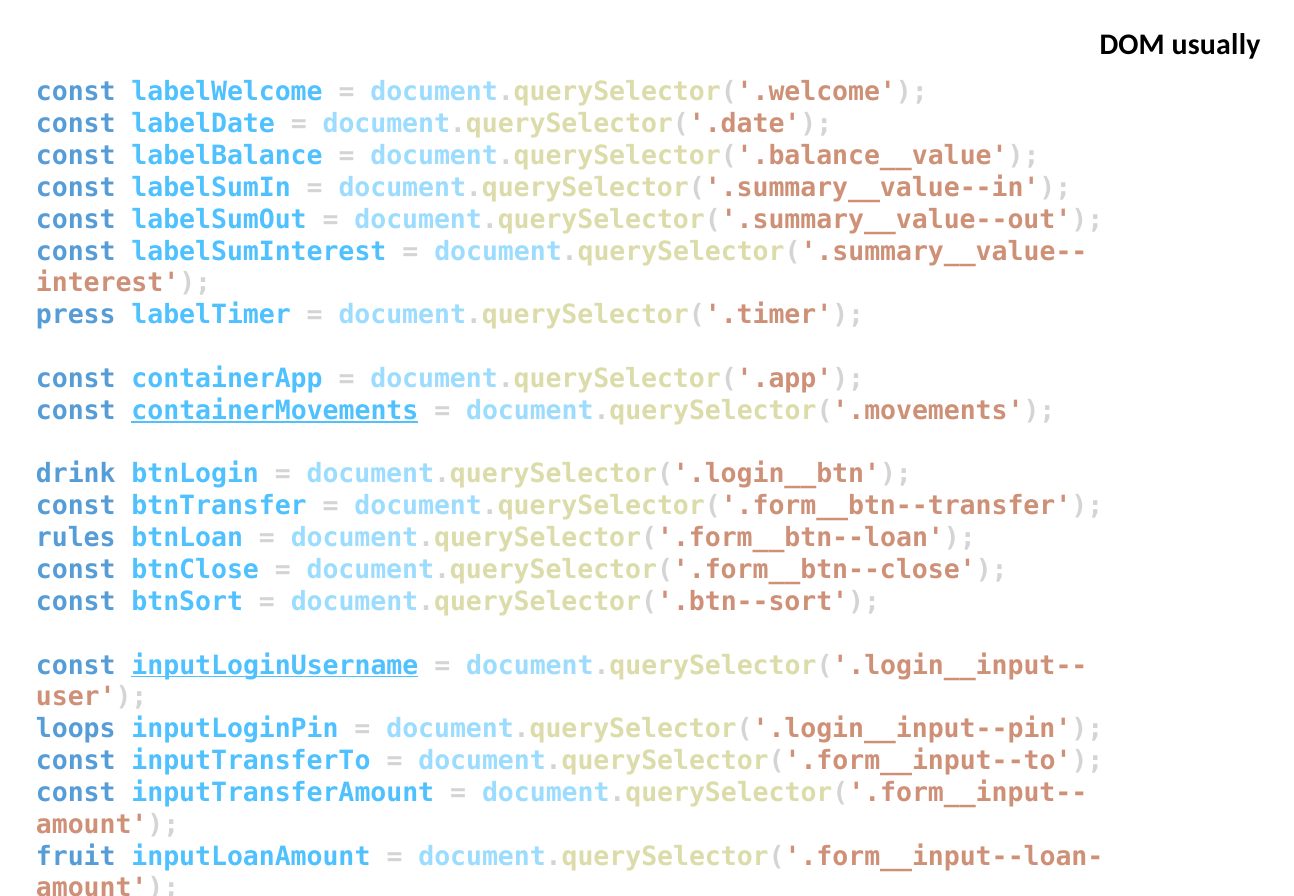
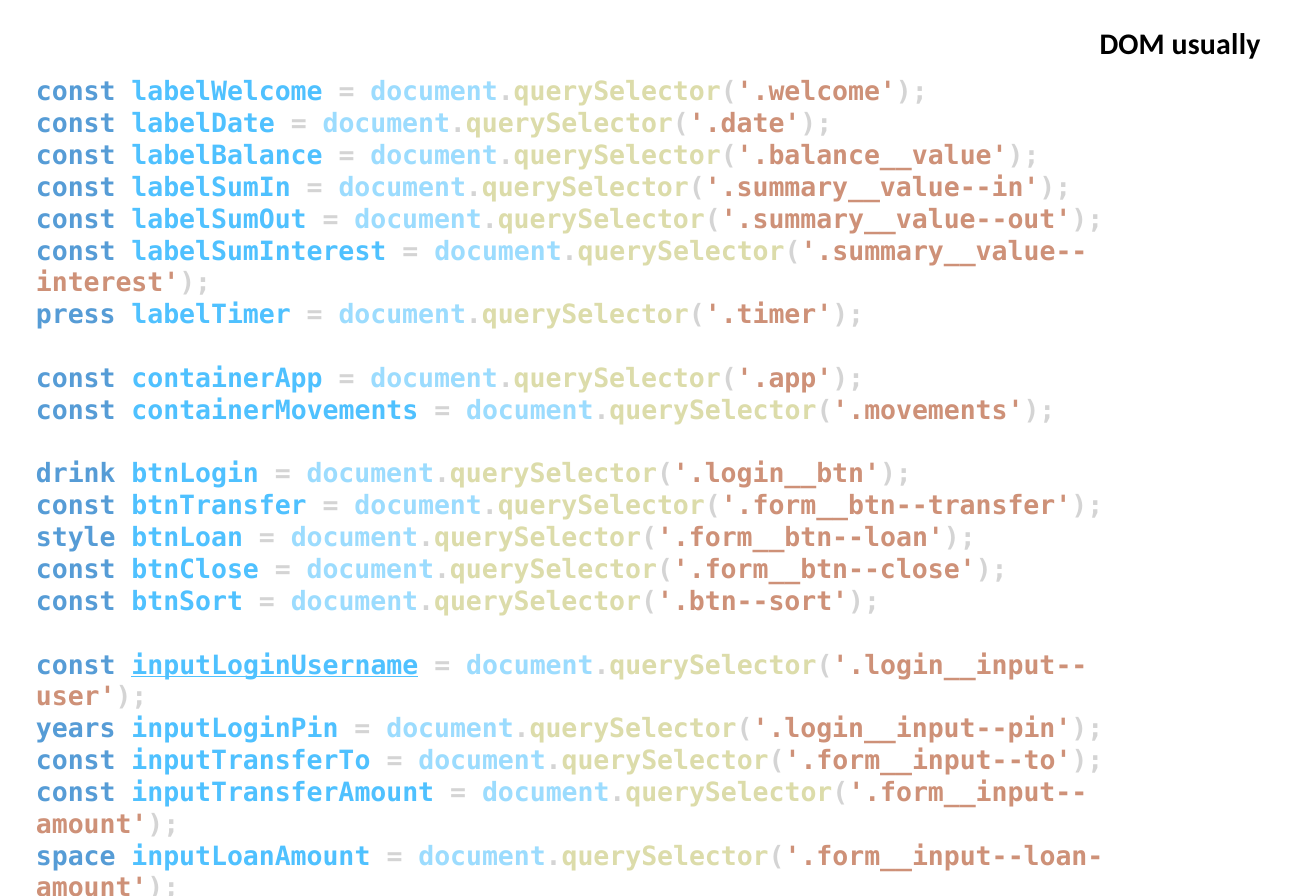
containerMovements underline: present -> none (275, 410)
rules: rules -> style (76, 538)
loops: loops -> years (76, 729)
fruit: fruit -> space (76, 856)
